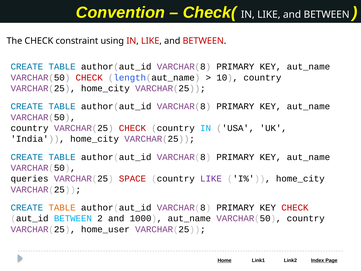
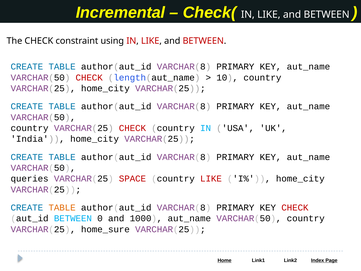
Convention: Convention -> Incremental (120, 13)
LIKE colour: purple -> red (211, 179)
2: 2 -> 0 (100, 218)
home_user: home_user -> home_sure (105, 229)
